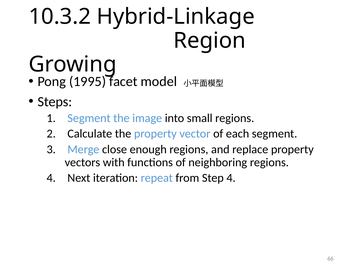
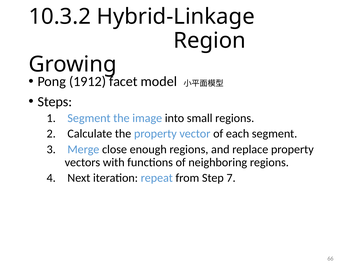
1995: 1995 -> 1912 (88, 82)
Step 4: 4 -> 7 (231, 178)
